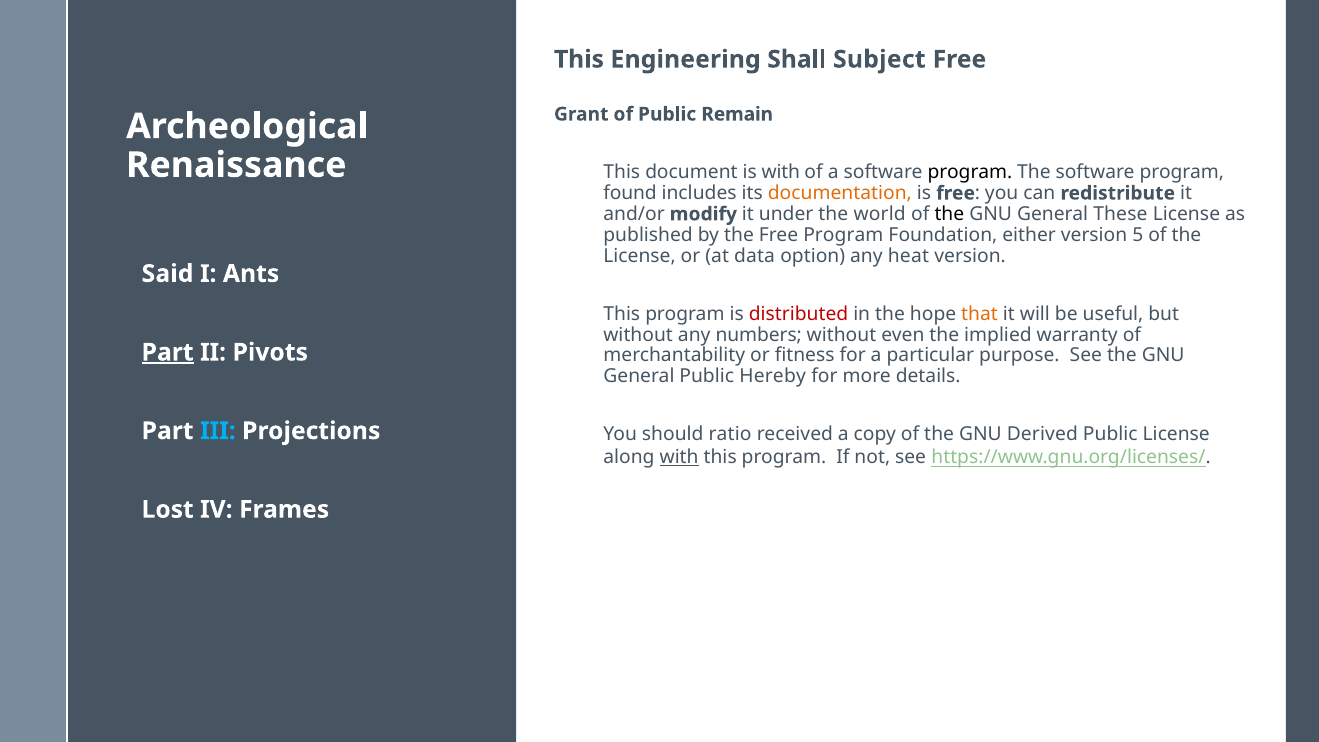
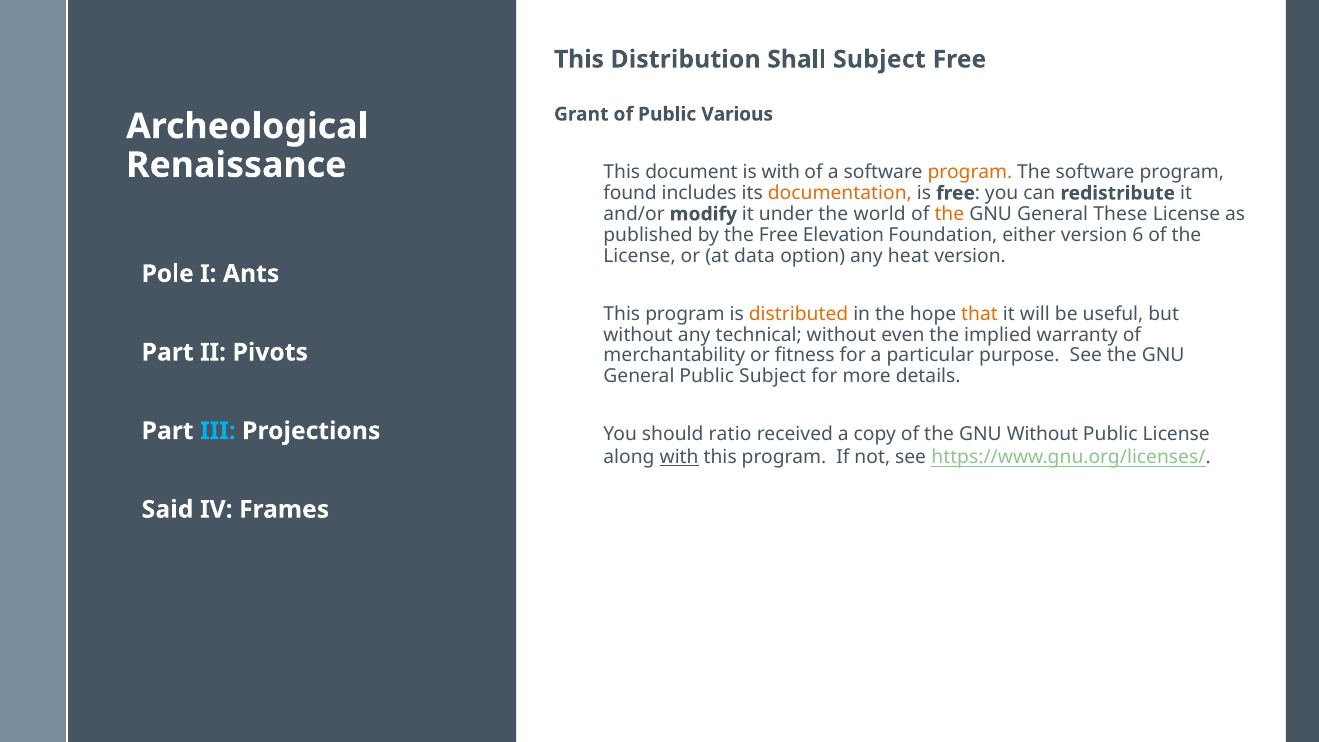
Engineering: Engineering -> Distribution (686, 59)
Remain: Remain -> Various (737, 114)
program colour: black -> orange (970, 172)
the colour: black -> orange (949, 214)
Free Program: Program -> Elevation (843, 235)
5: 5 -> 6 (1138, 235)
Said: Said -> Pole (168, 274)
distributed colour: red -> orange (799, 314)
numbers: numbers -> technical (759, 335)
Part underline: present -> none (168, 352)
Public Hereby: Hereby -> Subject (773, 376)
GNU Derived: Derived -> Without (1042, 435)
Lost: Lost -> Said (168, 510)
